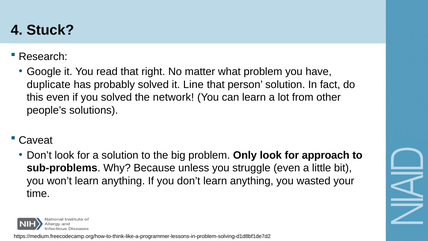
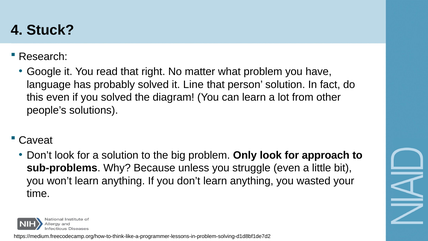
duplicate: duplicate -> language (49, 84)
network: network -> diagram (174, 97)
